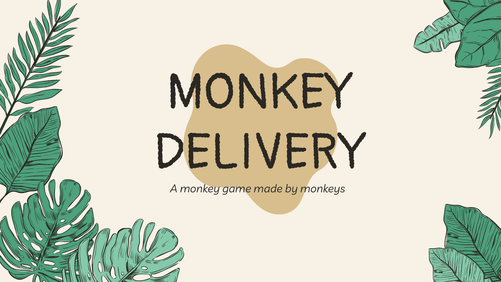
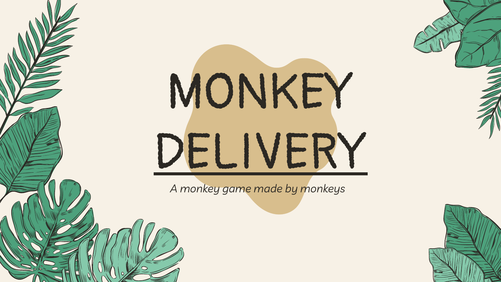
DELIVERY underline: none -> present (261, 152)
